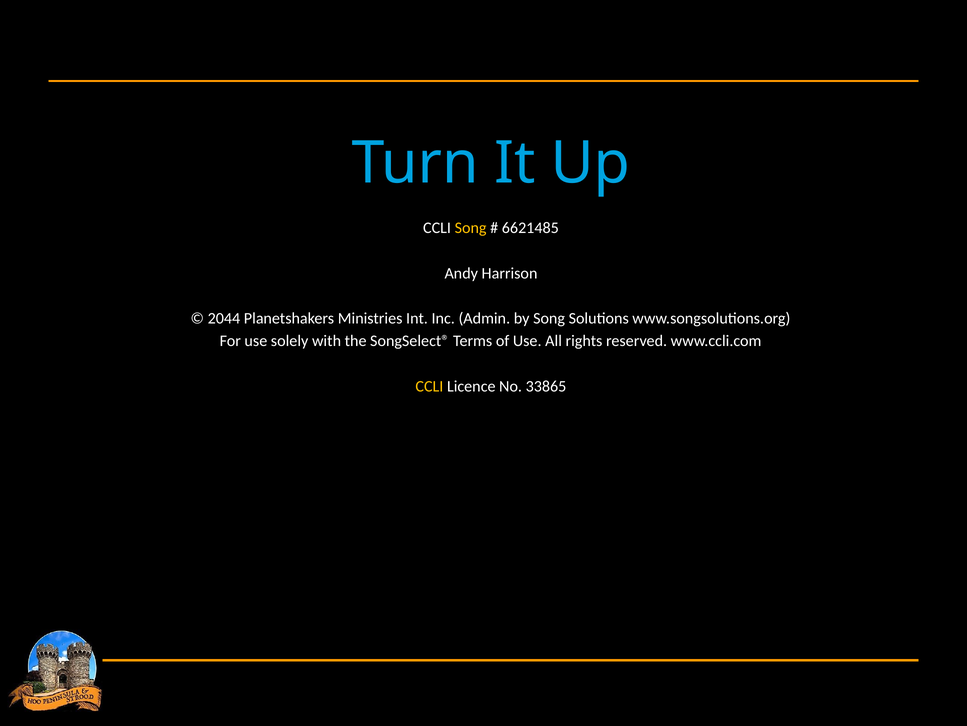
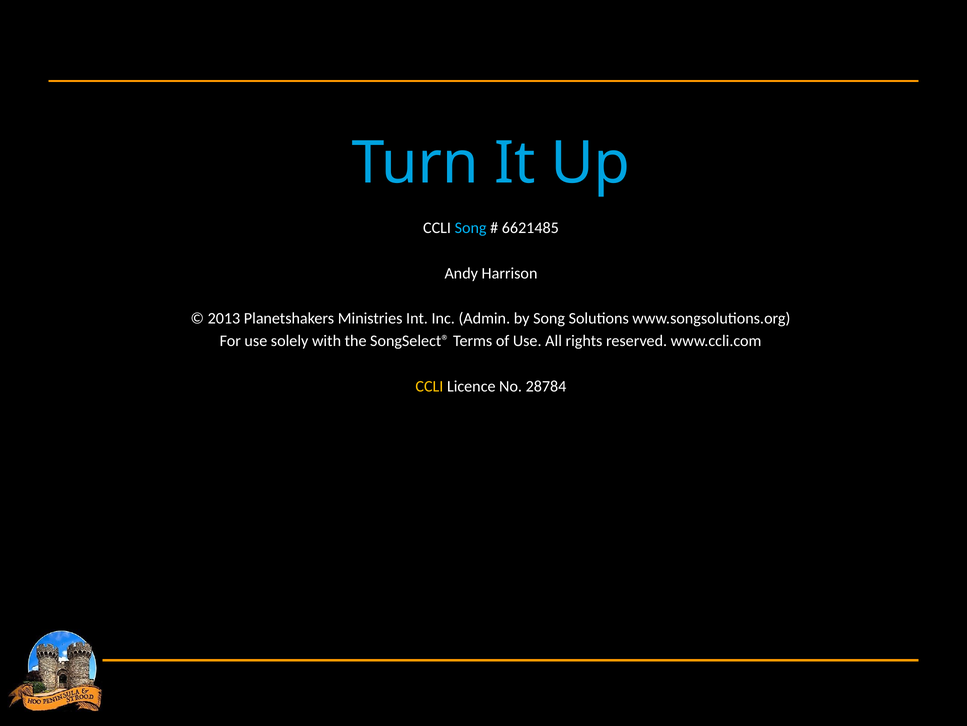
Song colour: yellow -> light blue (471, 228)
2044: 2044 -> 2013 (224, 318)
33865: 33865 -> 28784 (546, 386)
